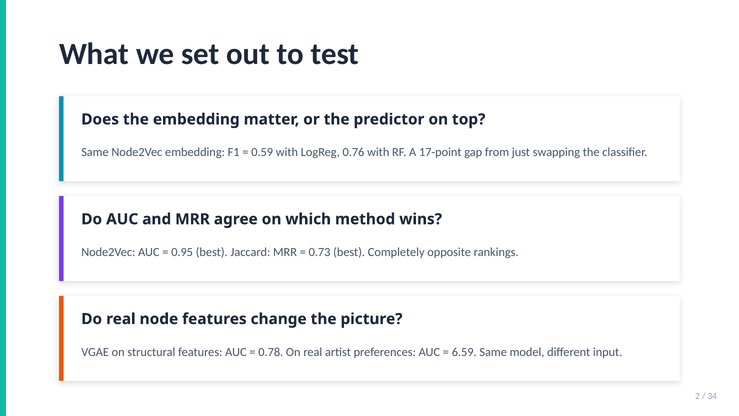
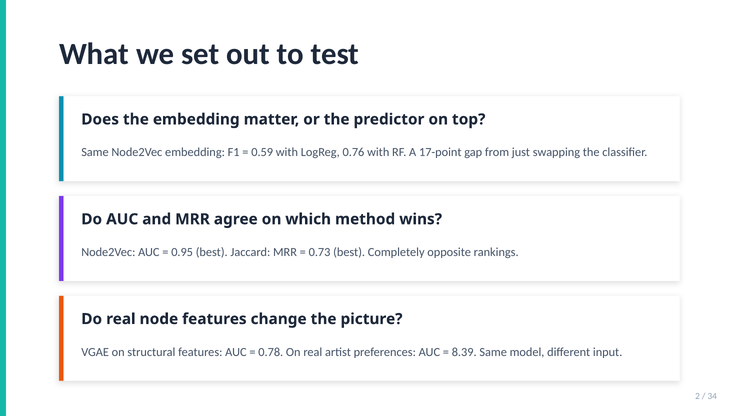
6.59: 6.59 -> 8.39 (464, 352)
